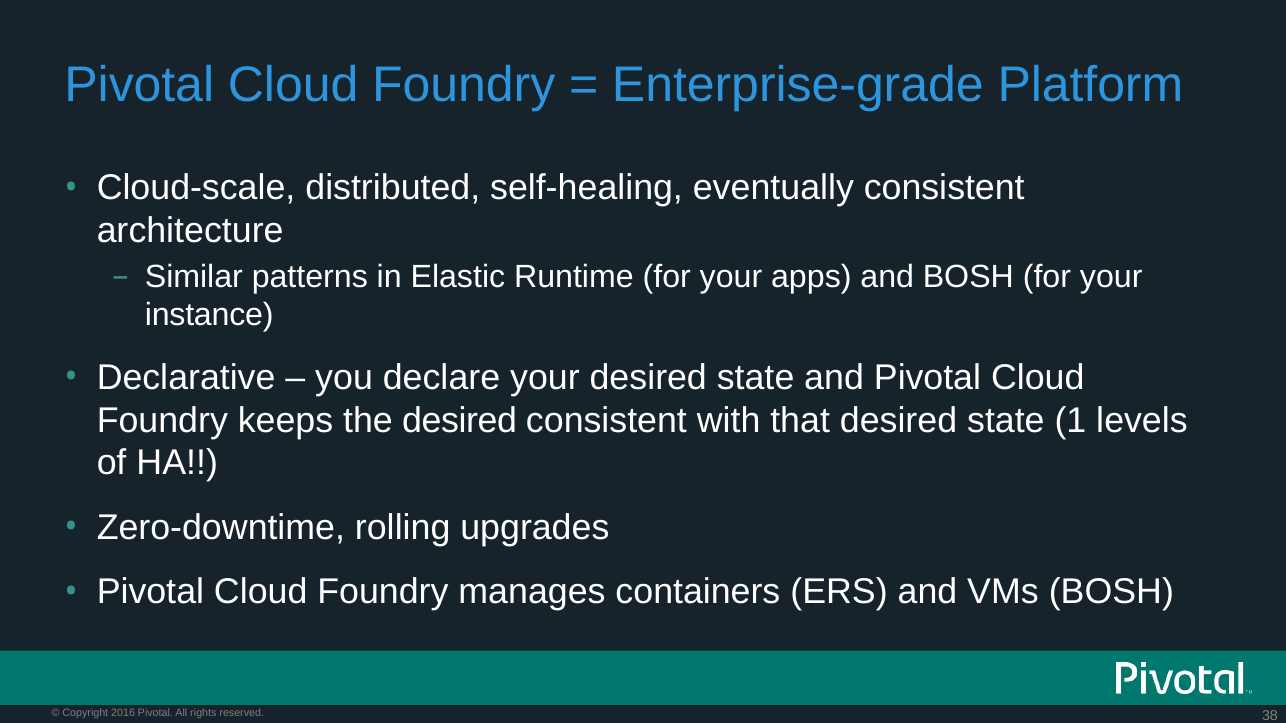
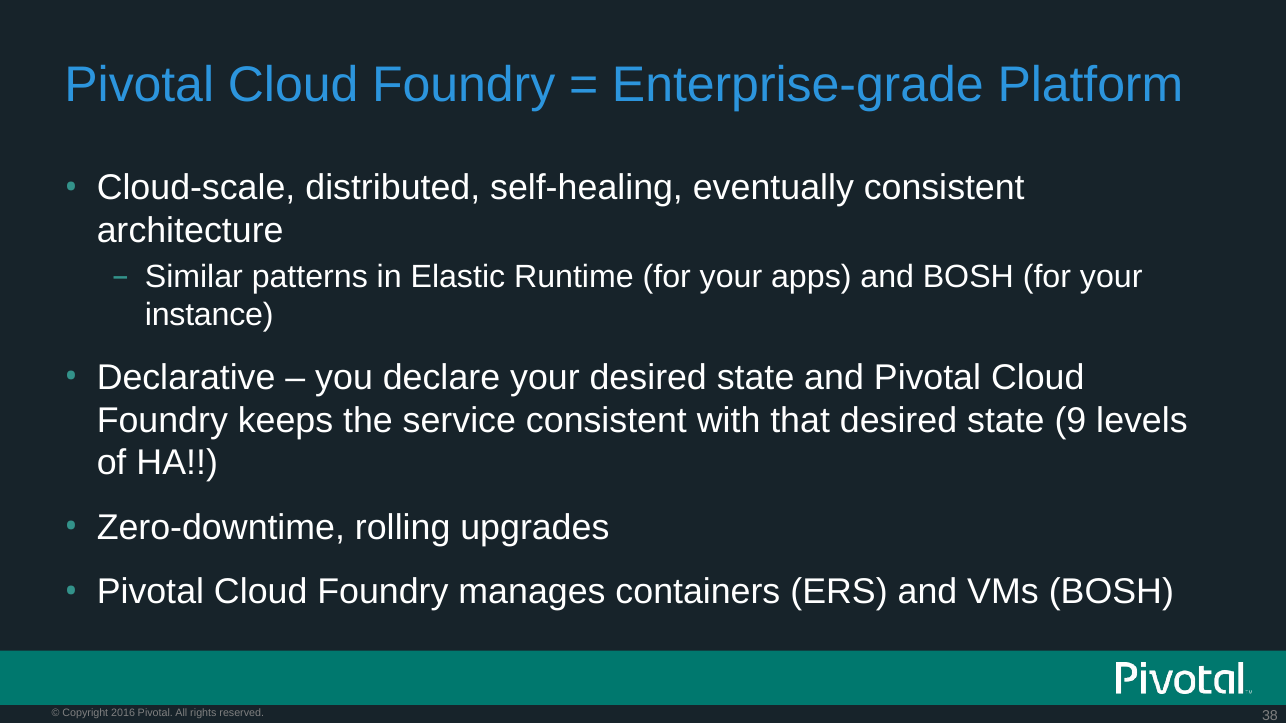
the desired: desired -> service (459, 421)
1: 1 -> 9 (1070, 421)
